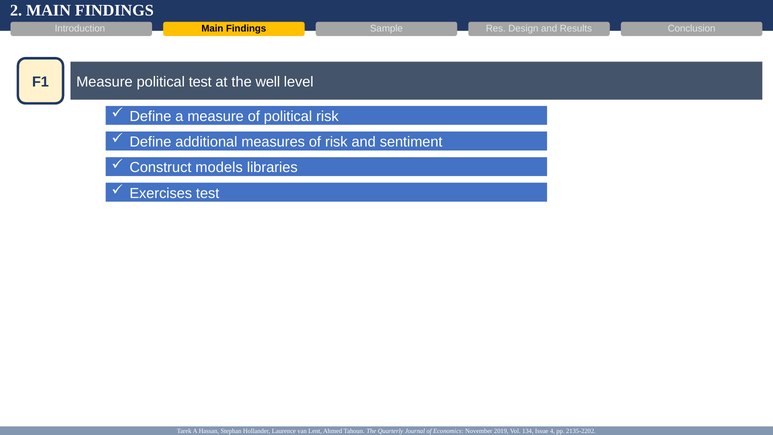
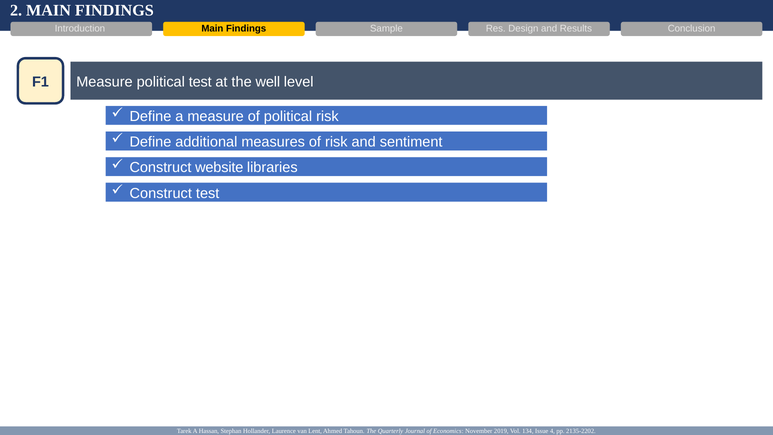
models: models -> website (219, 168)
Exercises: Exercises -> Construct (161, 193)
